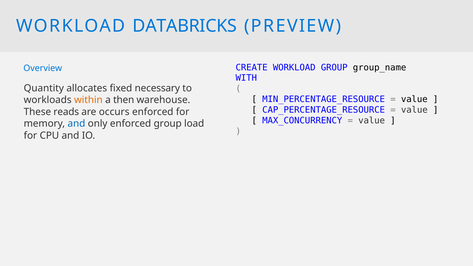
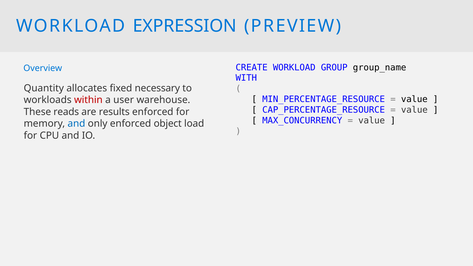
DATABRICKS: DATABRICKS -> EXPRESSION (185, 26)
within colour: orange -> red (88, 100)
then: then -> user (124, 100)
occurs: occurs -> results (114, 112)
enforced group: group -> object (168, 124)
